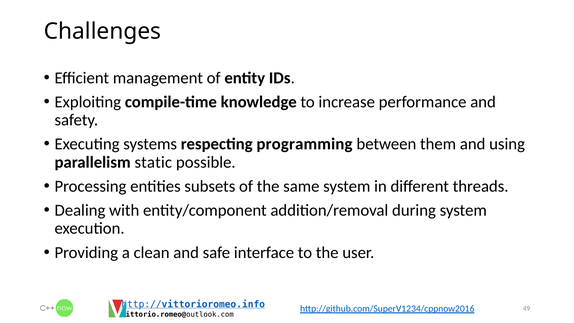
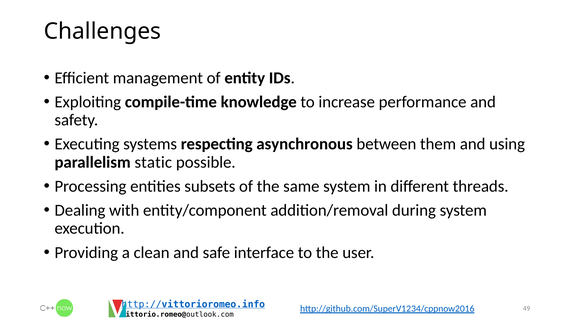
programming: programming -> asynchronous (305, 144)
